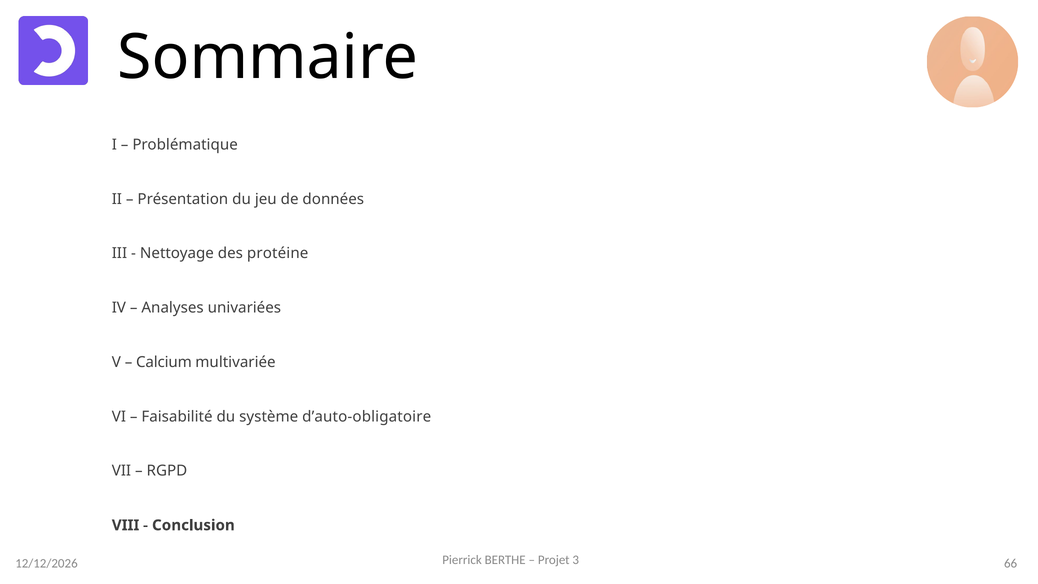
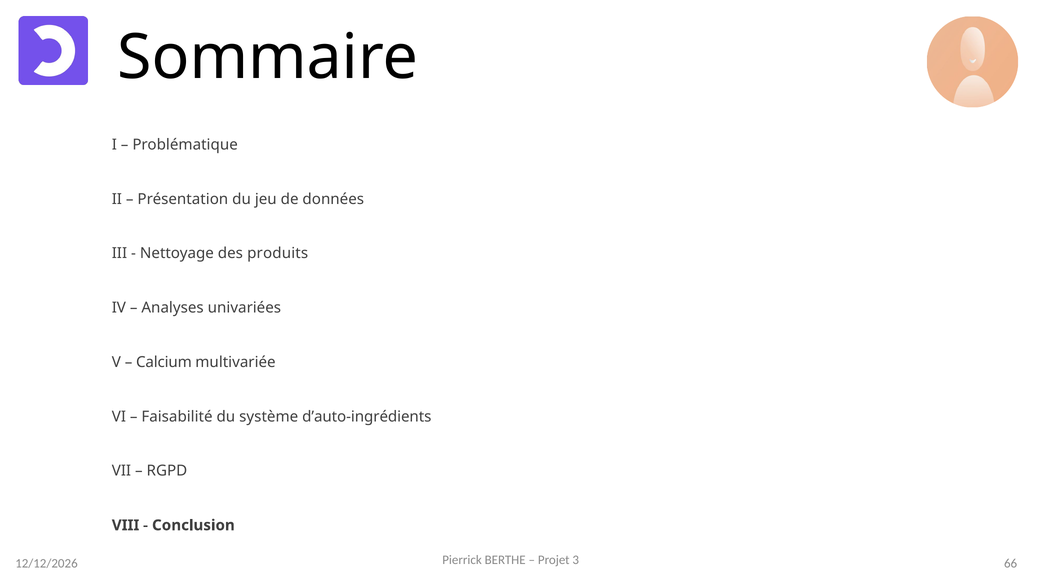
protéine: protéine -> produits (278, 253)
d’auto-obligatoire: d’auto-obligatoire -> d’auto-ingrédients (367, 416)
